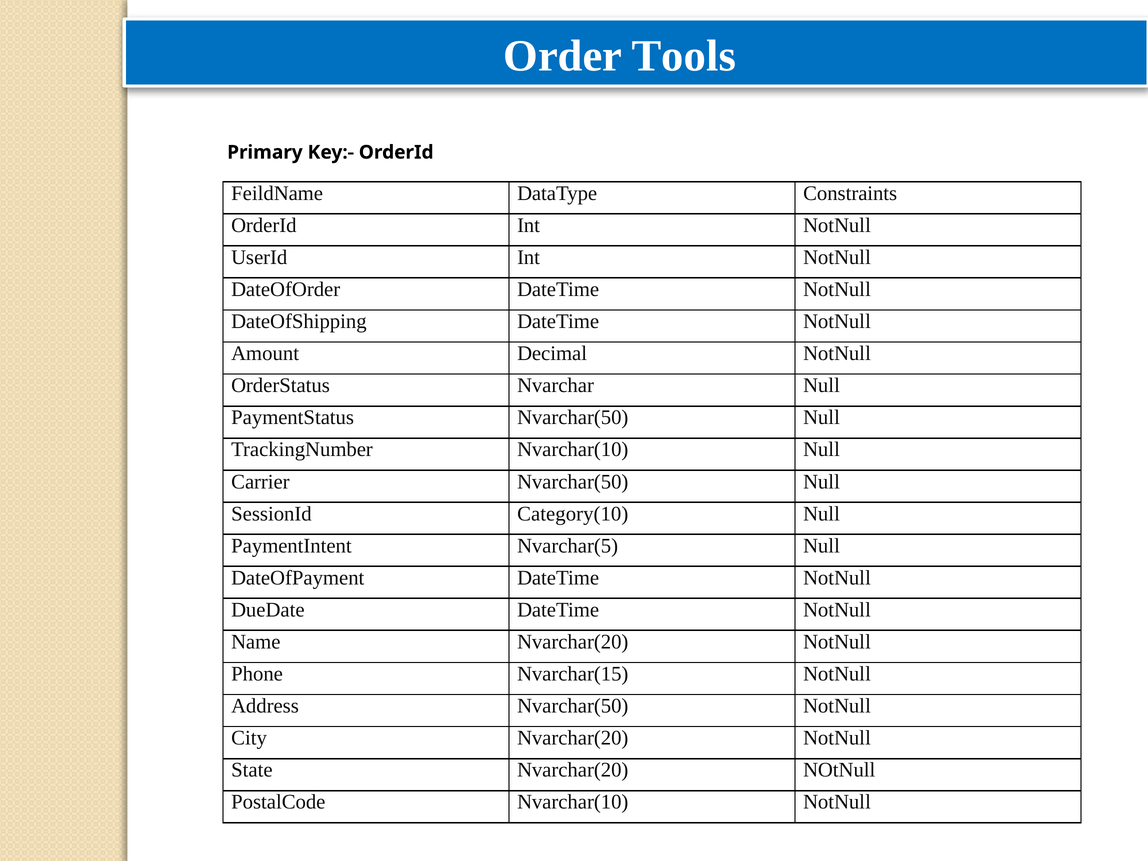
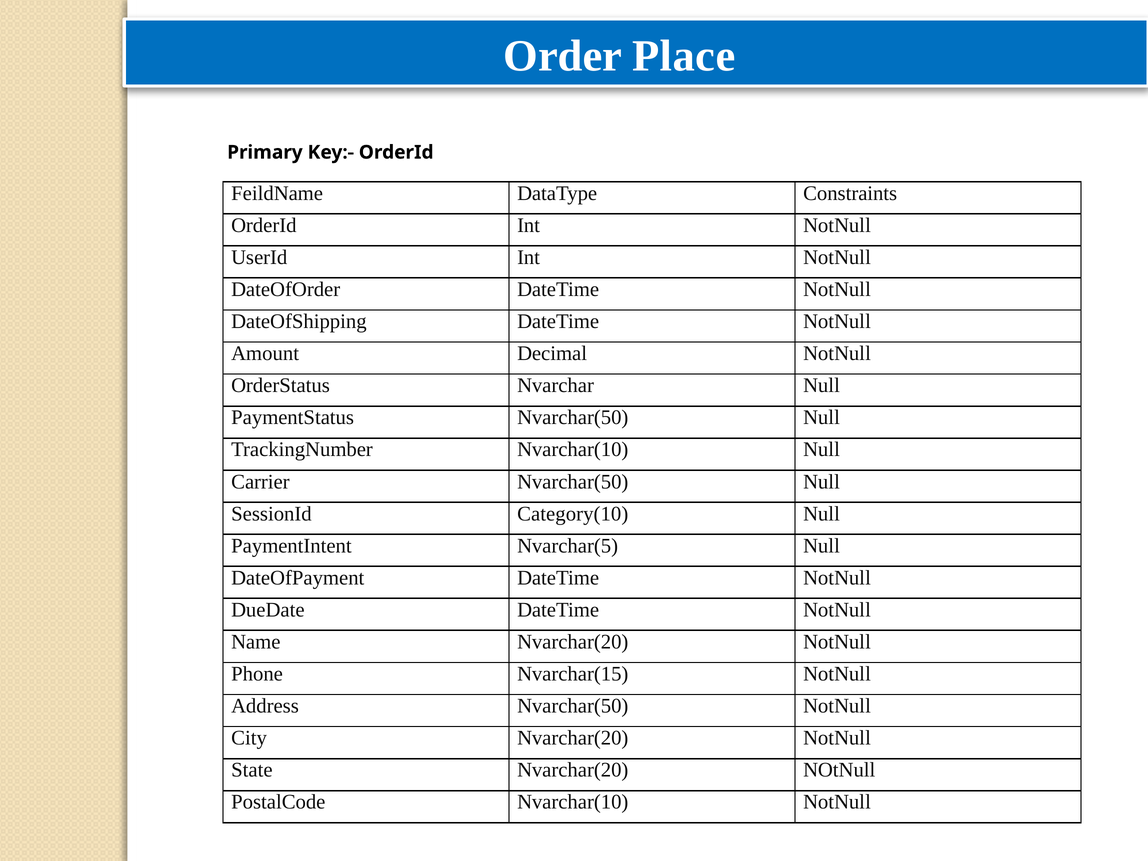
Tools: Tools -> Place (684, 56)
